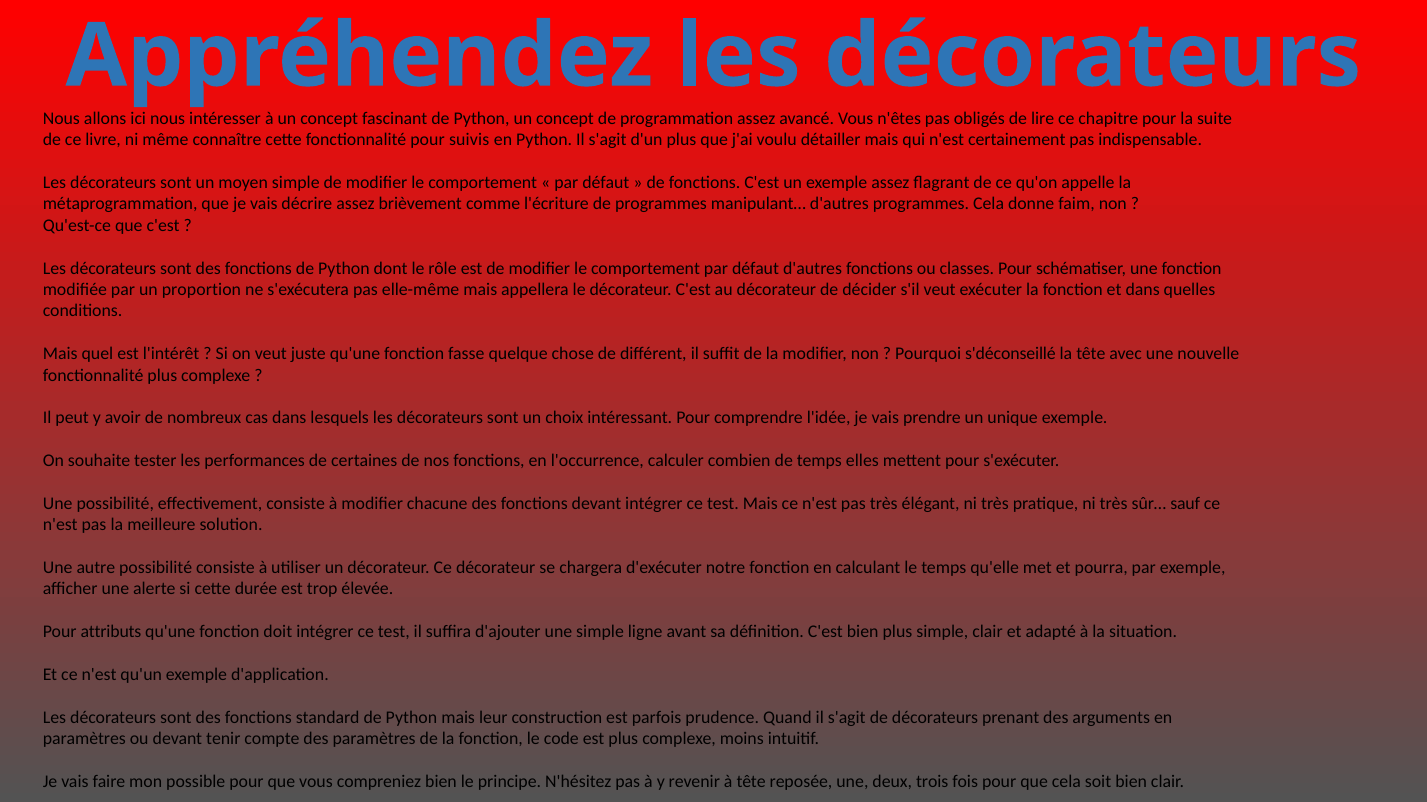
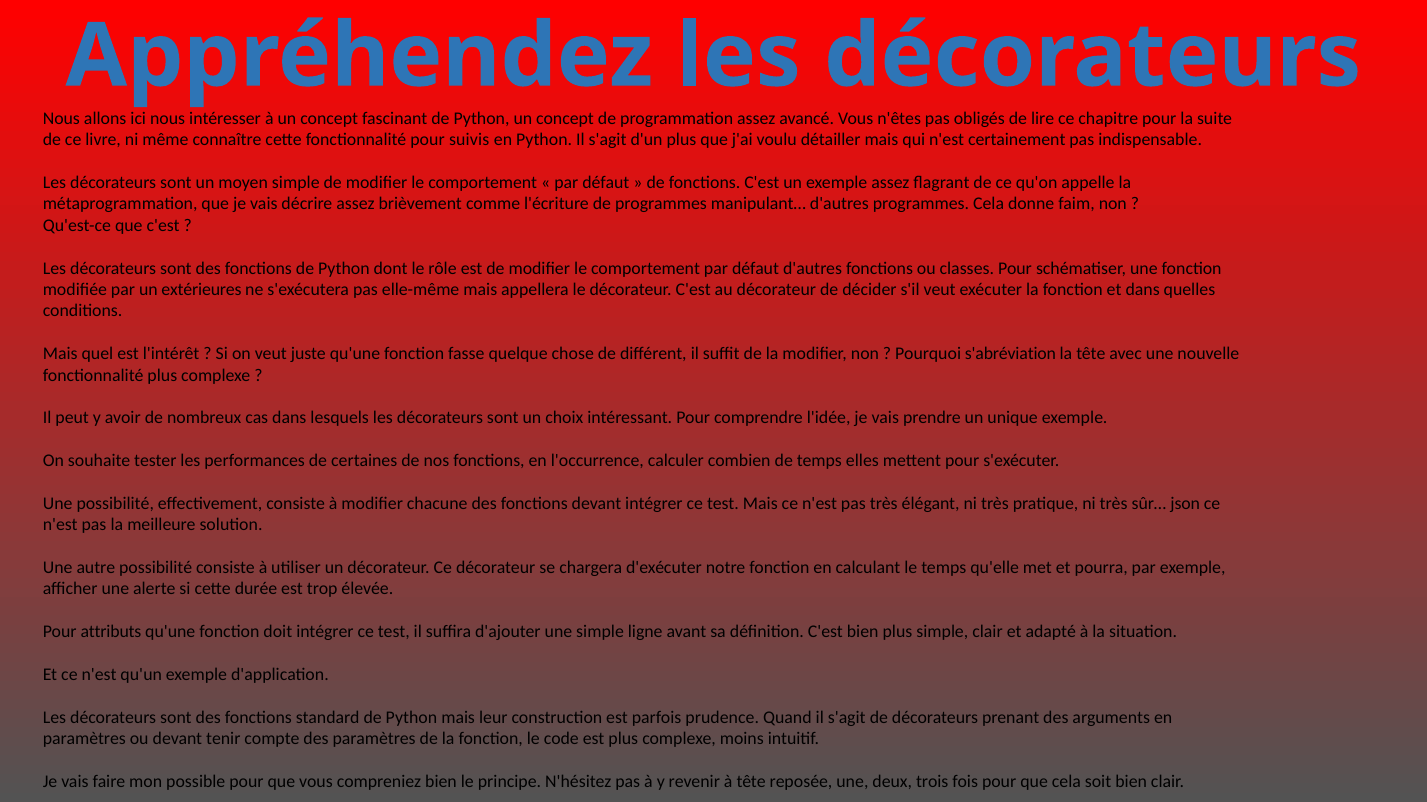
proportion: proportion -> extérieures (202, 290)
s'déconseillé: s'déconseillé -> s'abréviation (1010, 354)
sauf: sauf -> json (1185, 504)
